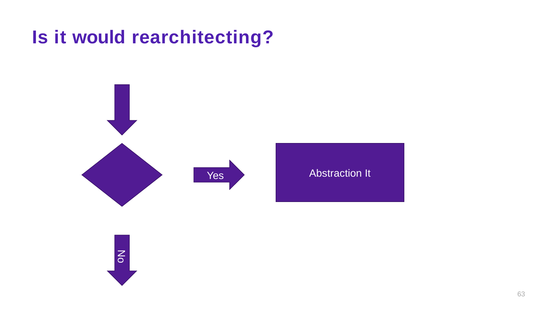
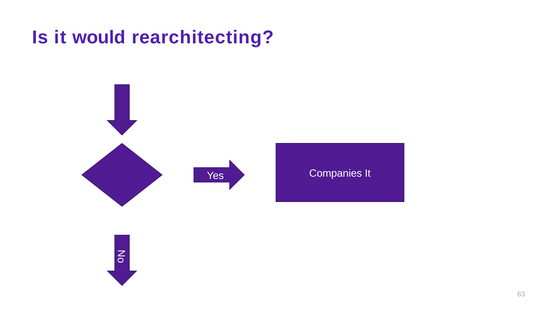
Abstraction: Abstraction -> Companies (336, 173)
